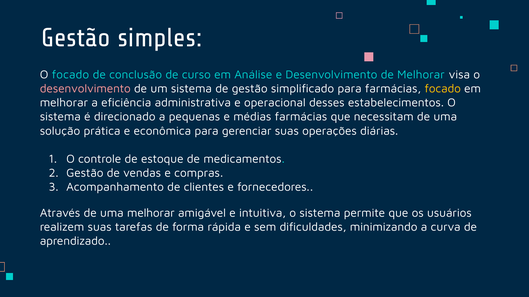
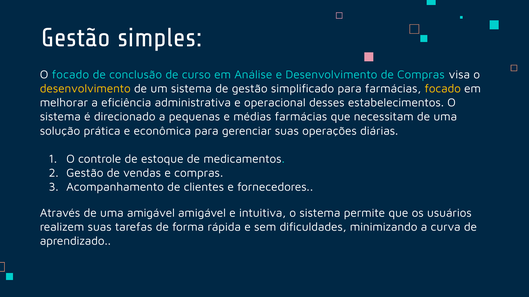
de Melhorar: Melhorar -> Compras (421, 75)
desenvolvimento colour: pink -> yellow (85, 89)
uma melhorar: melhorar -> amigável (151, 213)
